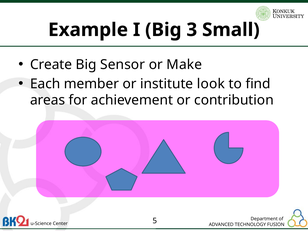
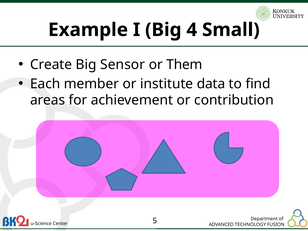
3: 3 -> 4 (192, 30)
Make: Make -> Them (184, 65)
look: look -> data (211, 84)
